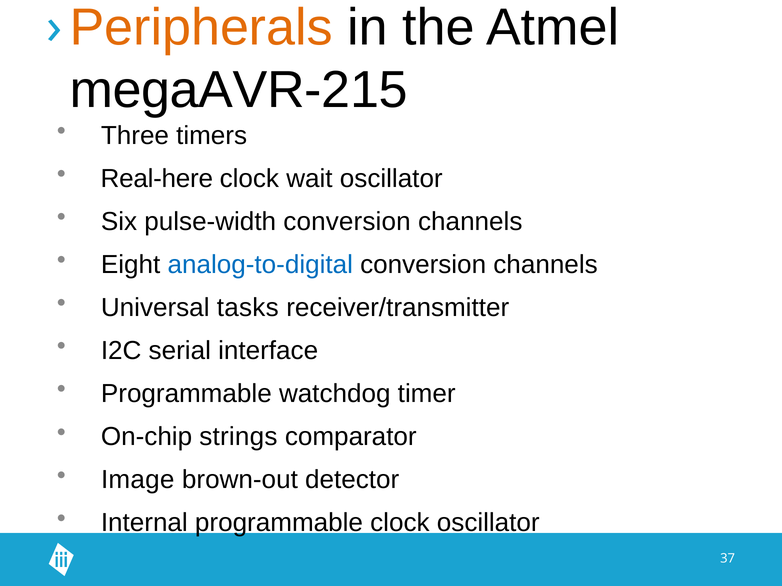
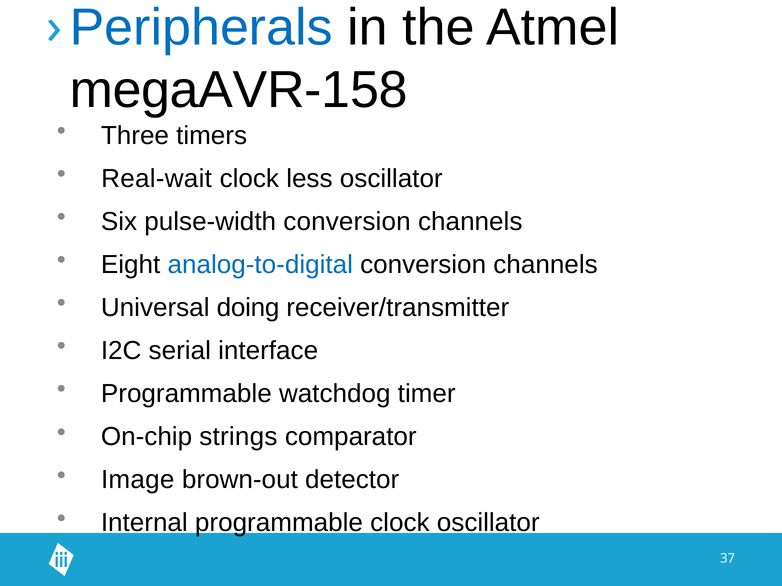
Peripherals colour: orange -> blue (201, 28)
megaAVR-215: megaAVR-215 -> megaAVR-158 (239, 90)
Real-here: Real-here -> Real-wait (157, 179)
wait: wait -> less (309, 179)
tasks: tasks -> doing (248, 308)
